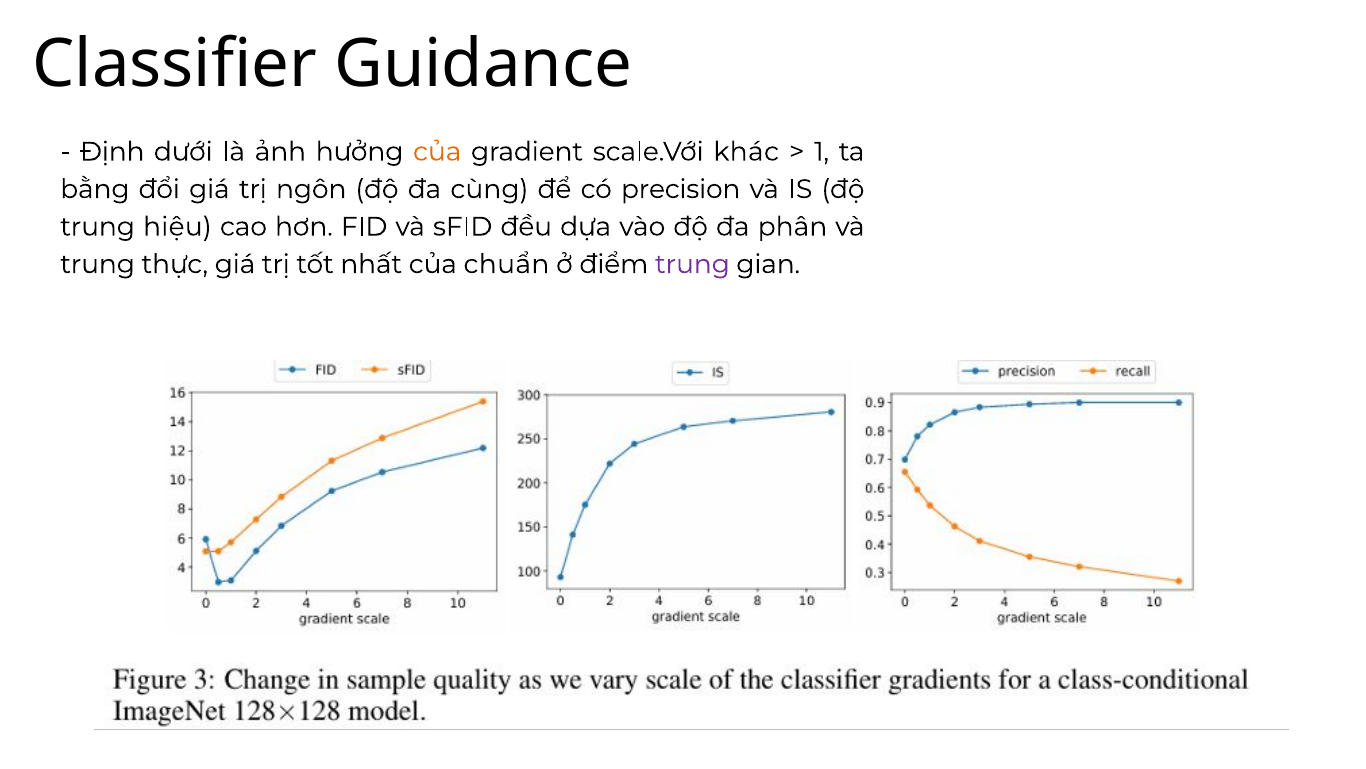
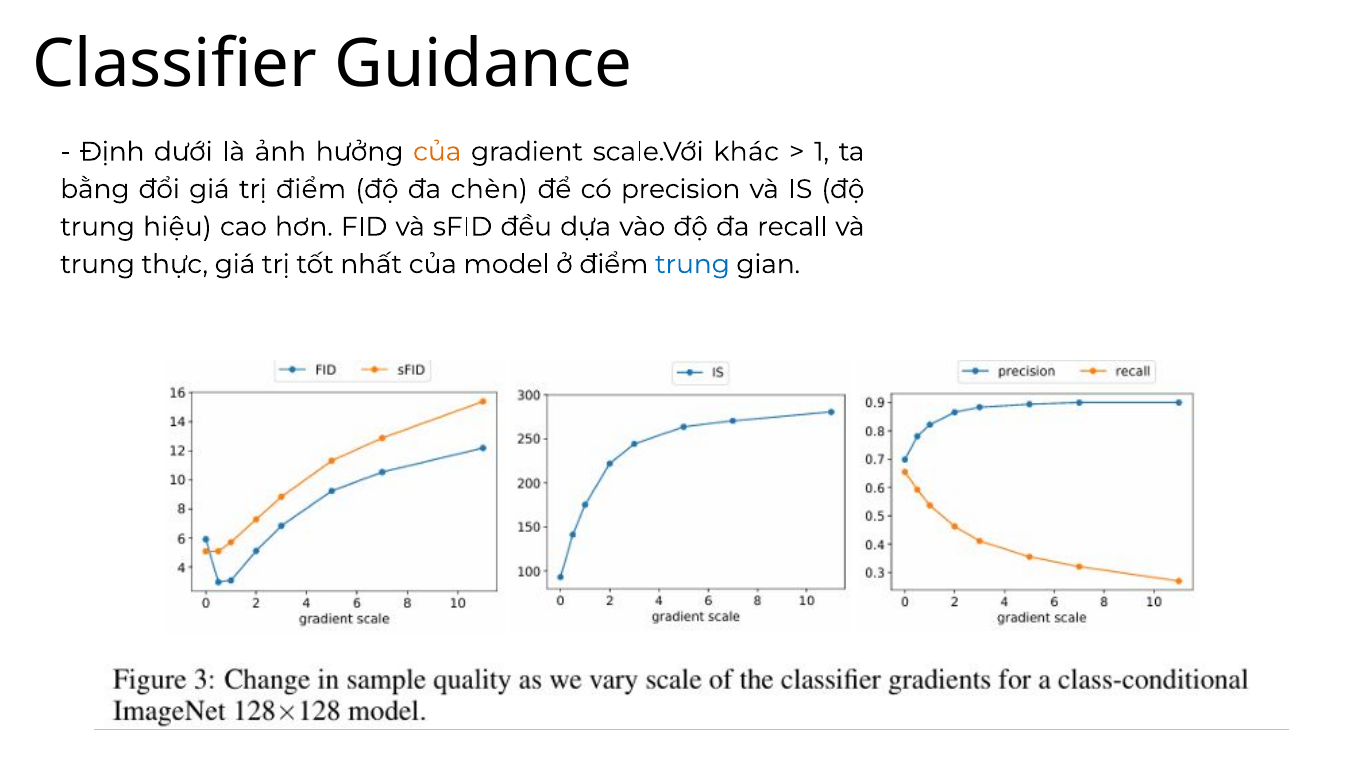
trị ngôn: ngôn -> điểm (311, 189)
cùng: cùng -> chèn (489, 189)
phân: phân -> recall (793, 227)
chuẩn: chuẩn -> model (507, 264)
trung colour: purple -> blue (692, 264)
